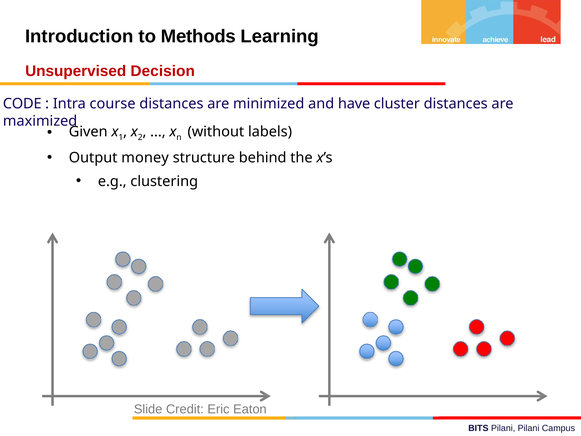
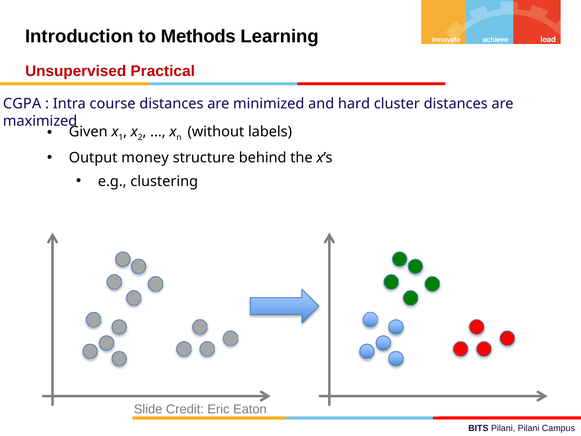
Decision: Decision -> Practical (163, 71)
CODE: CODE -> CGPA (22, 104)
have: have -> hard (354, 104)
